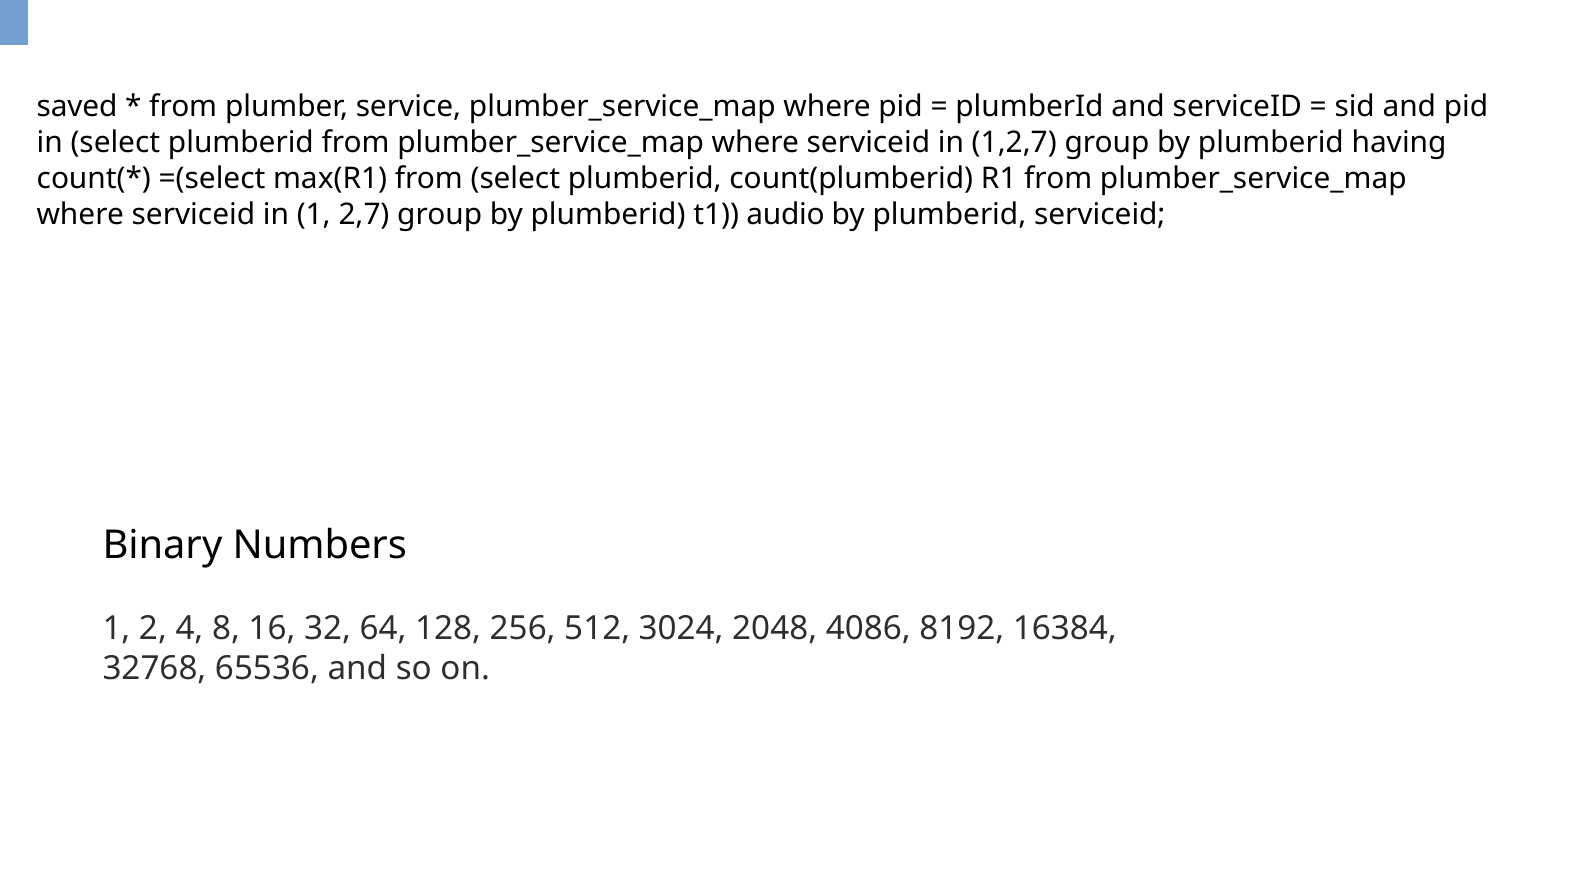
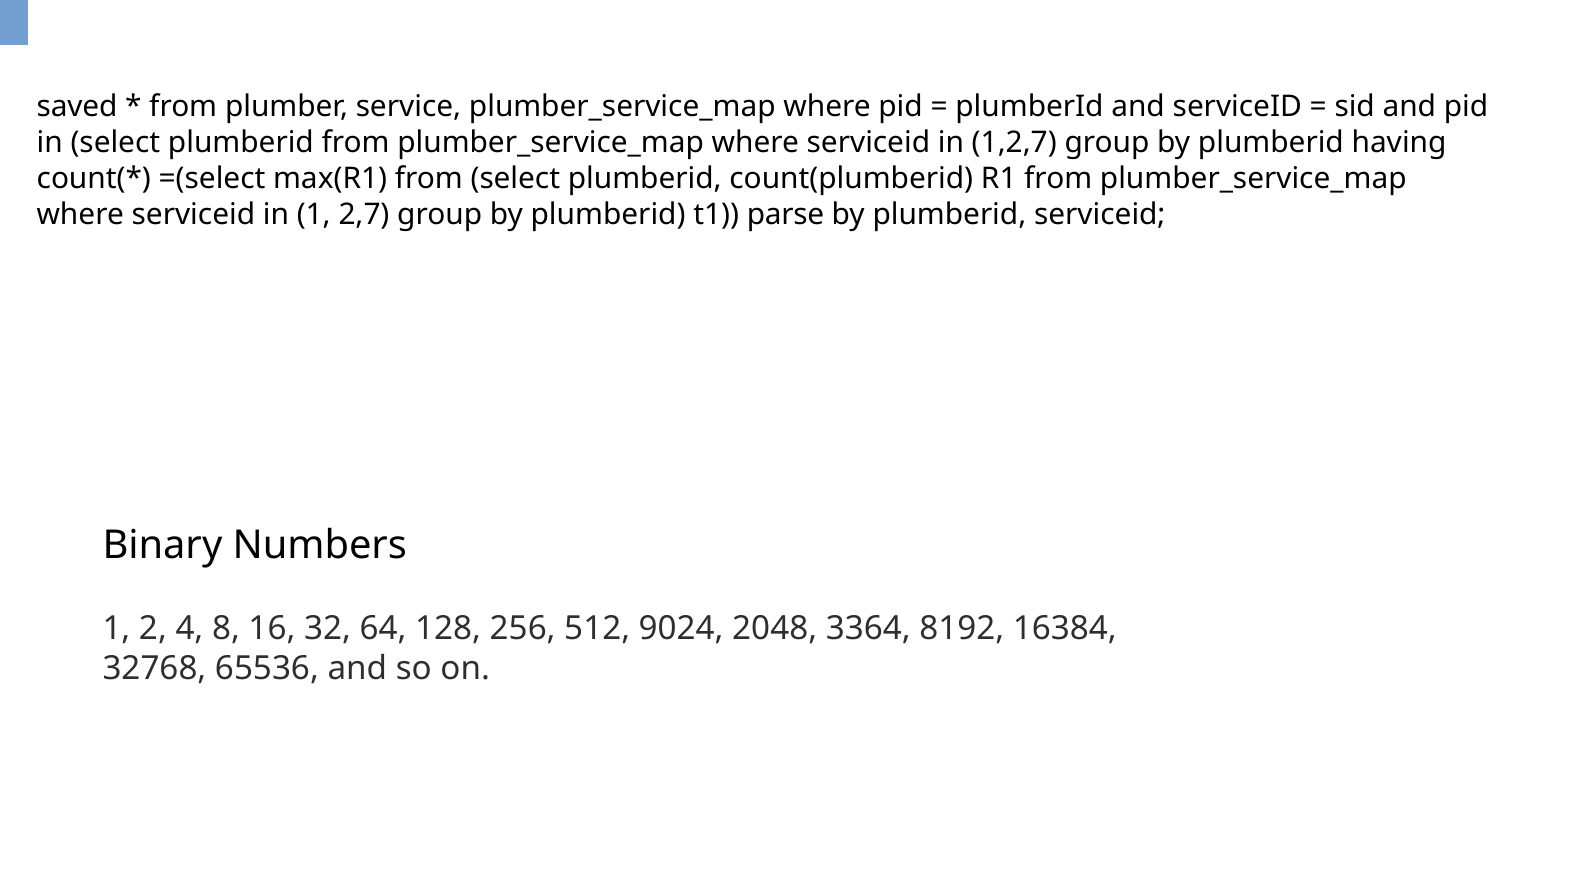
audio: audio -> parse (786, 214)
3024: 3024 -> 9024 (681, 629)
4086: 4086 -> 3364 (868, 629)
